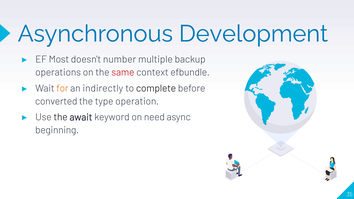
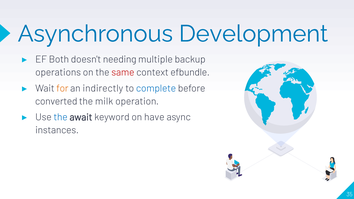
Most: Most -> Both (59, 59)
number: number -> needing (120, 59)
complete colour: black -> blue (156, 88)
type: type -> milk (104, 101)
the colour: black -> blue (61, 117)
need: need -> have (154, 117)
beginning: beginning -> instances (57, 130)
